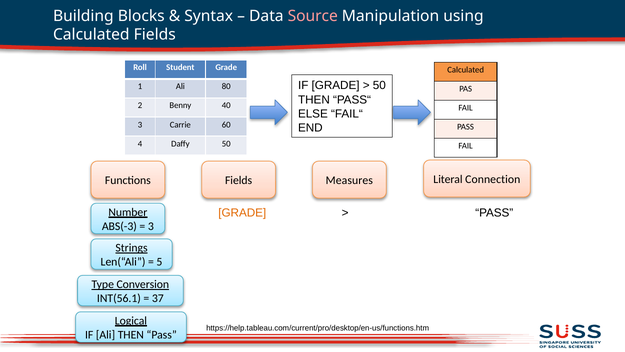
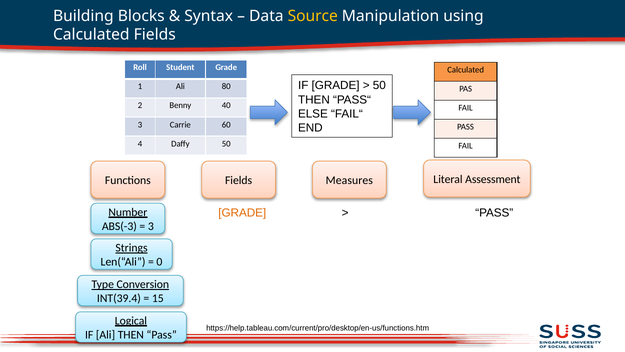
Source colour: pink -> yellow (313, 16)
Connection: Connection -> Assessment (493, 179)
5: 5 -> 0 (159, 262)
INT(56.1: INT(56.1 -> INT(39.4 (119, 298)
37: 37 -> 15 (158, 298)
